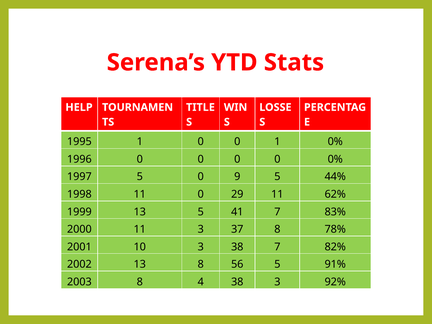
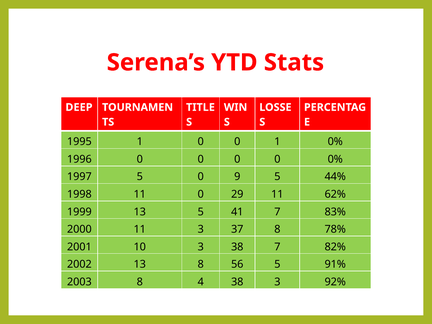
HELP: HELP -> DEEP (79, 107)
